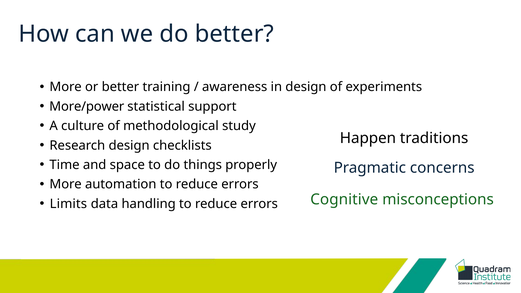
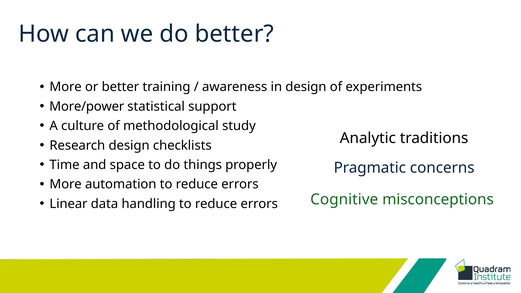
Happen: Happen -> Analytic (368, 138)
Limits: Limits -> Linear (68, 204)
